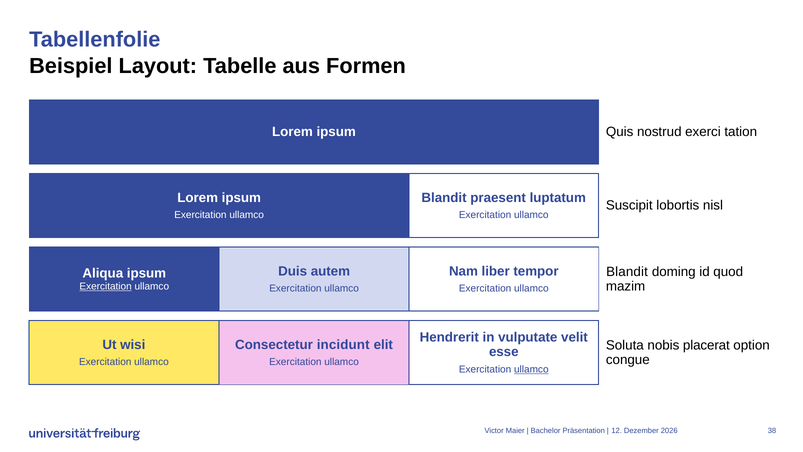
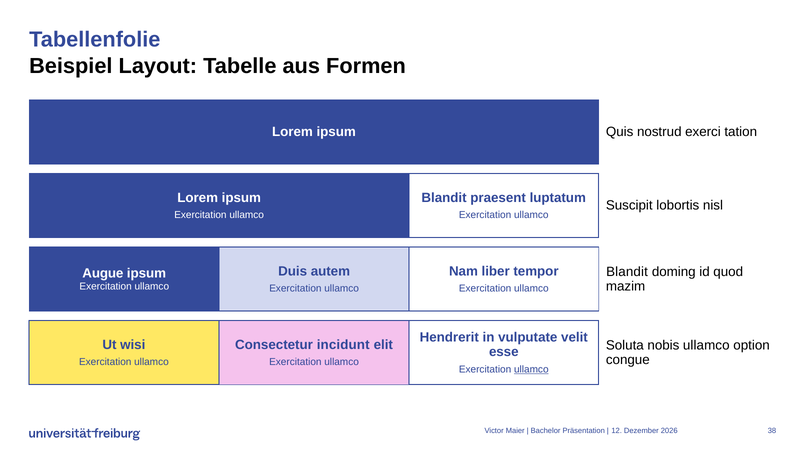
Aliqua: Aliqua -> Augue (103, 273)
Exercitation underline: present -> none (106, 286)
nobis placerat: placerat -> ullamco (706, 345)
